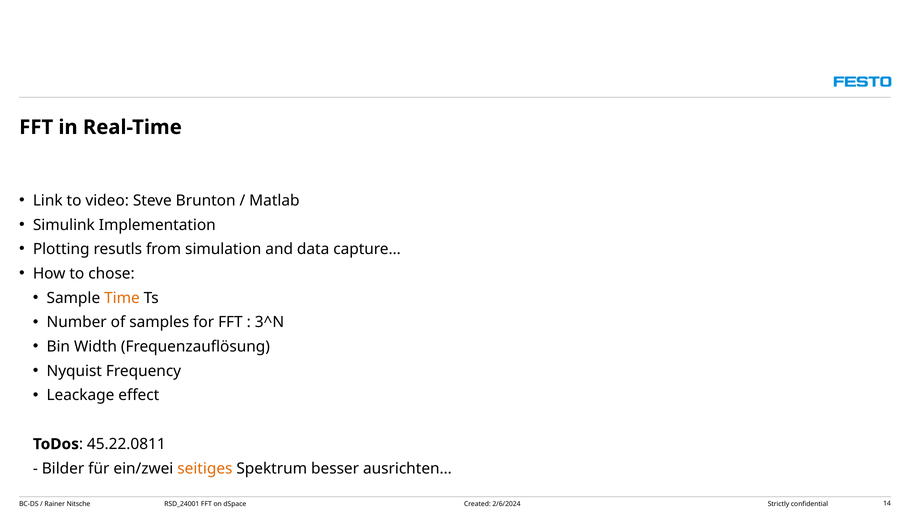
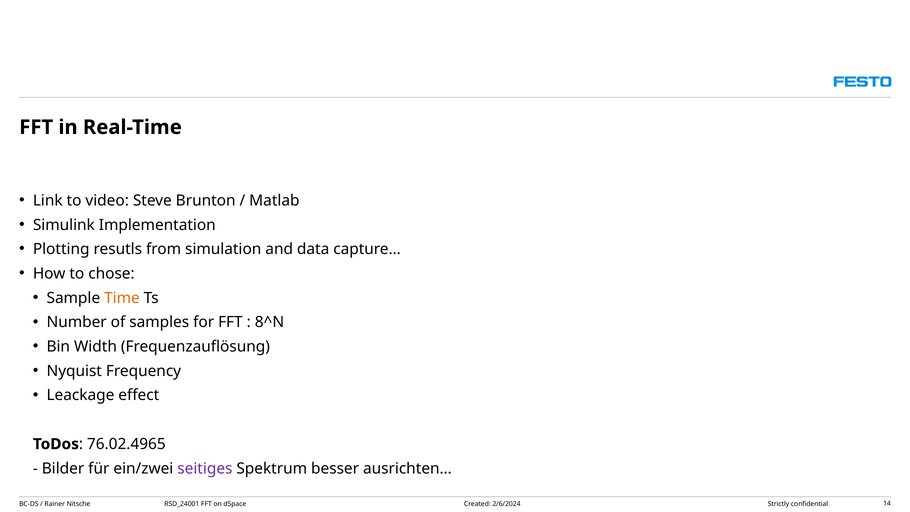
3^N: 3^N -> 8^N (269, 322)
45.22.0811: 45.22.0811 -> 76.02.4965 (126, 444)
seitiges colour: orange -> purple (205, 468)
